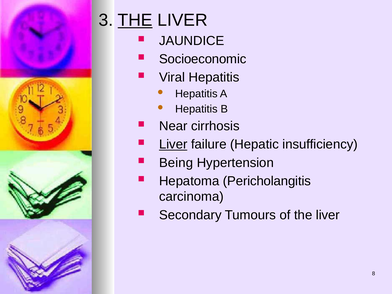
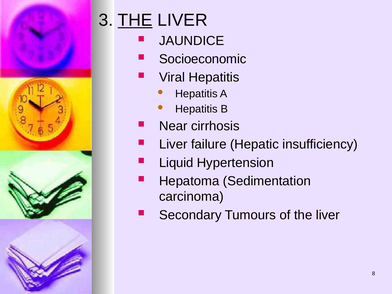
Liver underline: present -> none (173, 144)
Being: Being -> Liquid (176, 163)
Pericholangitis: Pericholangitis -> Sedimentation (267, 181)
